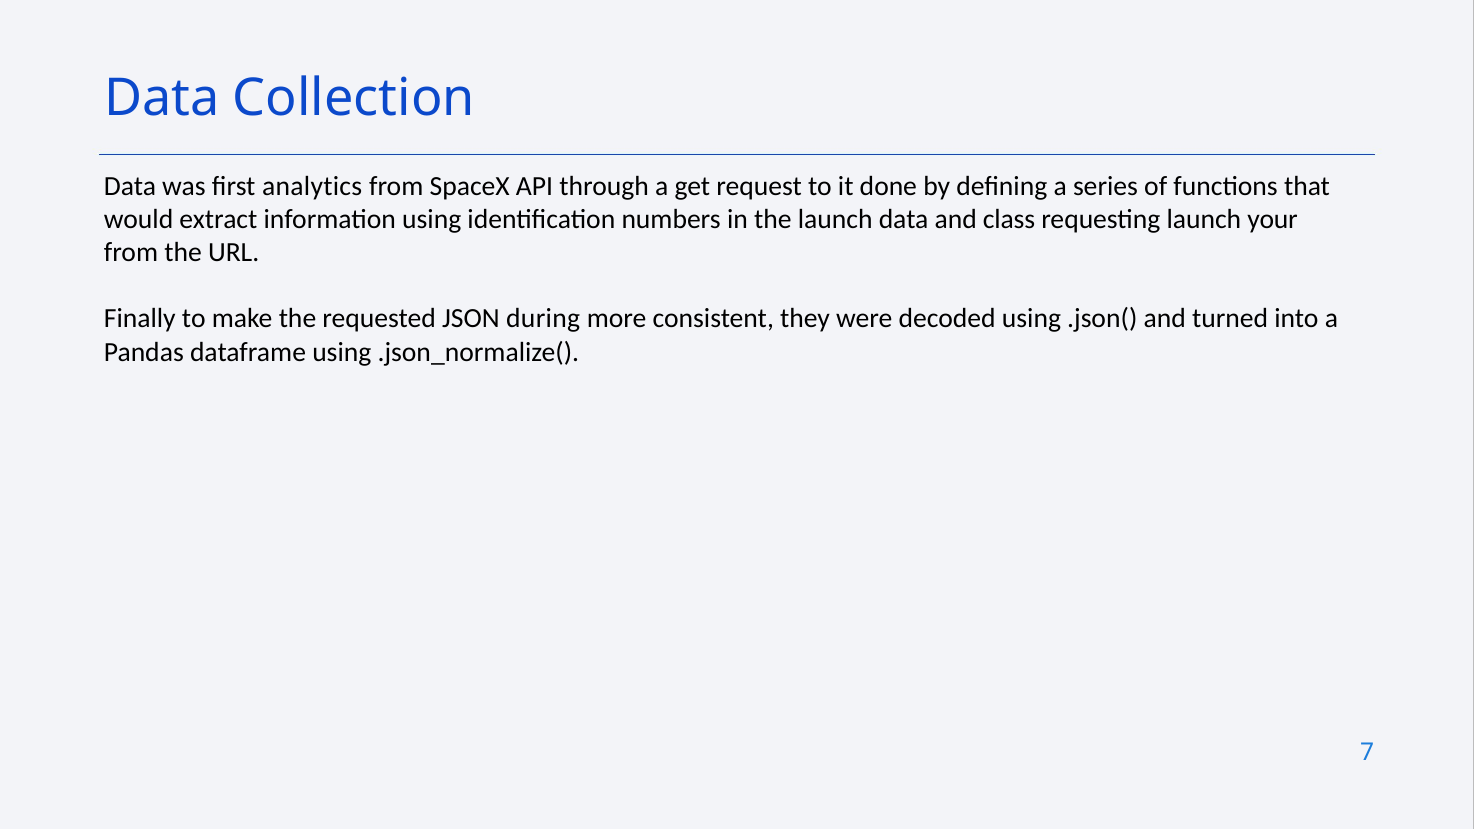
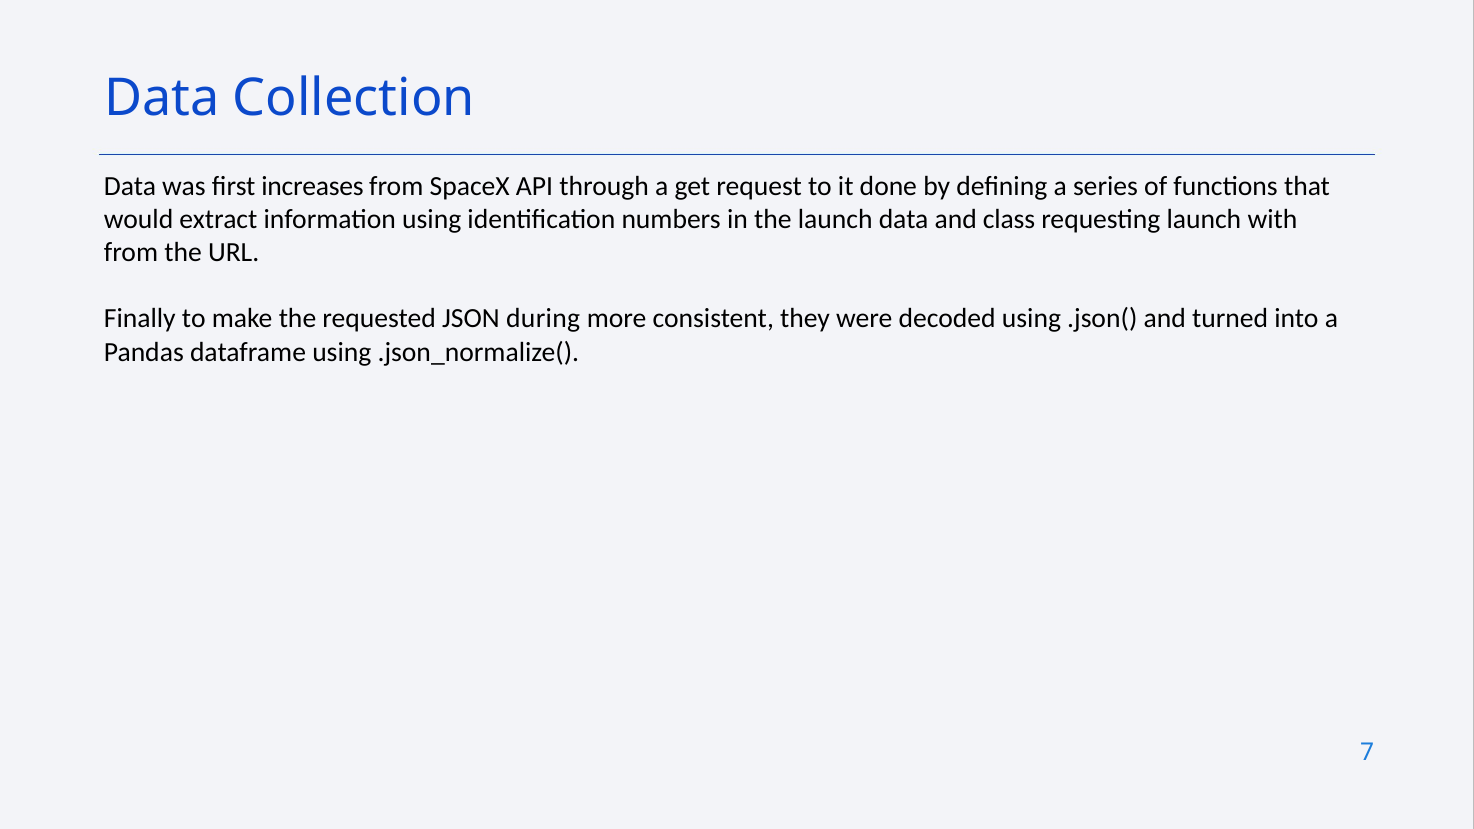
analytics: analytics -> increases (312, 186)
your: your -> with (1272, 219)
